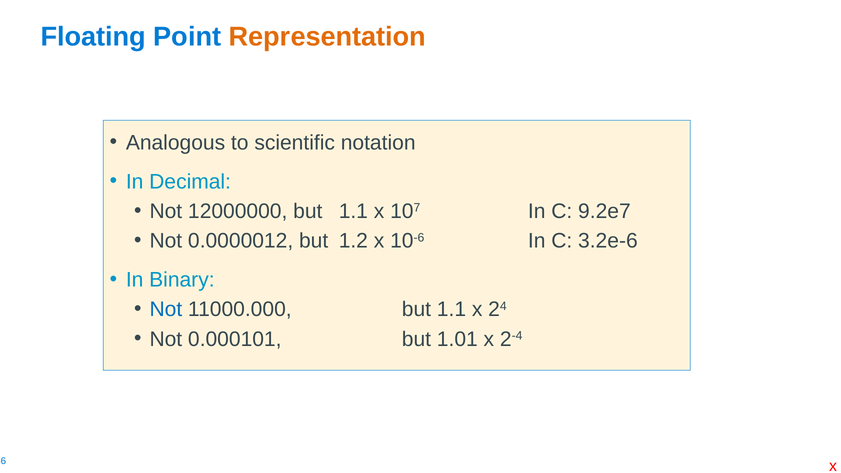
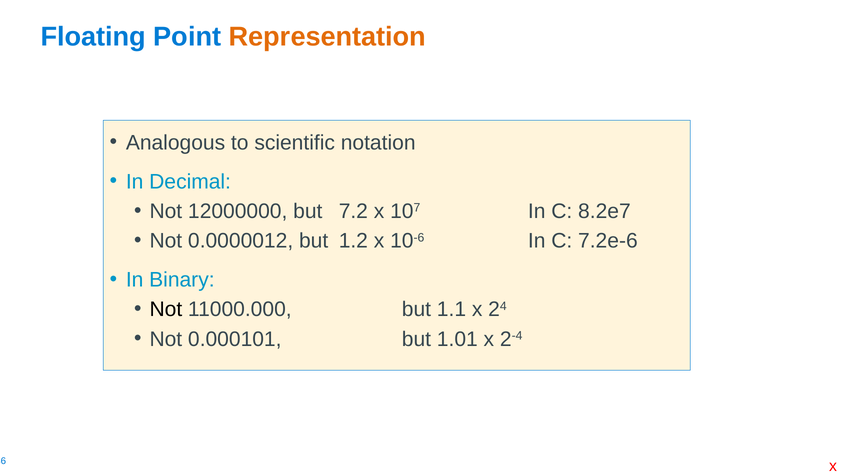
12000000 but 1.1: 1.1 -> 7.2 (353, 211)
9.2e7: 9.2e7 -> 8.2e7 (604, 211)
3.2e-6: 3.2e-6 -> 7.2e-6 (608, 241)
Not colour: blue -> black (166, 310)
